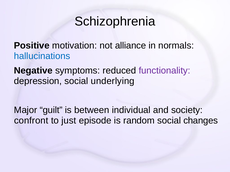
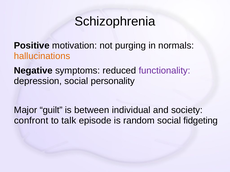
alliance: alliance -> purging (130, 46)
hallucinations colour: blue -> orange (42, 56)
underlying: underlying -> personality (113, 81)
just: just -> talk (69, 121)
changes: changes -> fidgeting (201, 121)
